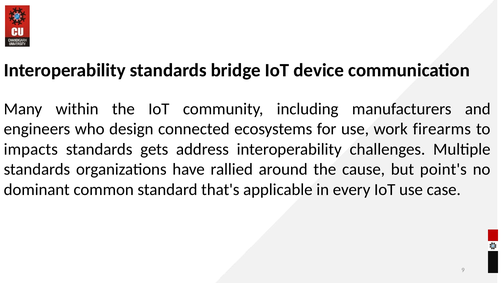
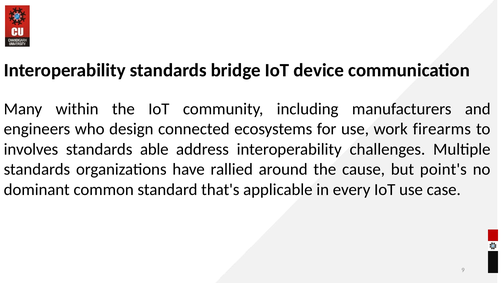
impacts: impacts -> involves (31, 149)
gets: gets -> able (154, 149)
